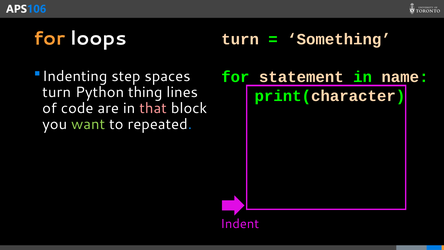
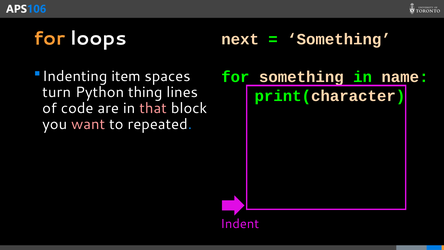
turn: turn -> next (240, 39)
step: step -> item (126, 76)
for statement: statement -> something (301, 77)
want colour: light green -> pink (88, 124)
